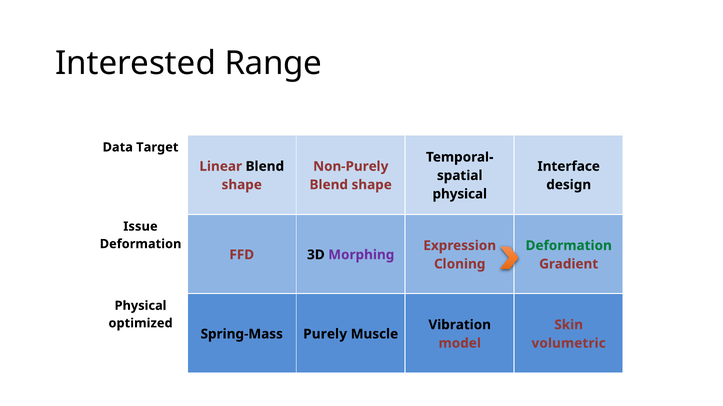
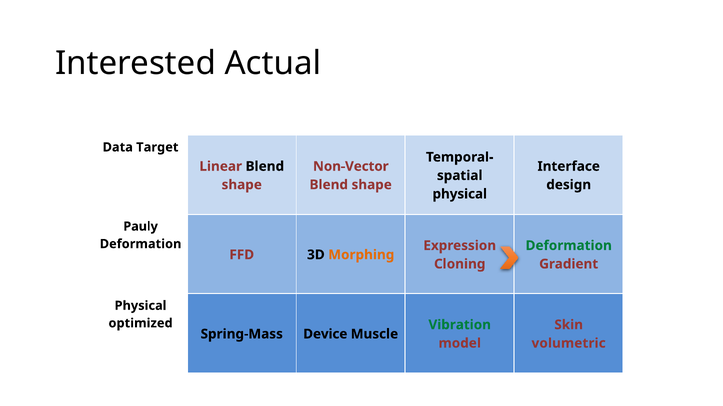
Range: Range -> Actual (273, 63)
Non-Purely: Non-Purely -> Non-Vector (351, 167)
Issue: Issue -> Pauly (141, 227)
Morphing colour: purple -> orange (361, 255)
Vibration colour: black -> green (460, 325)
Purely: Purely -> Device (325, 335)
